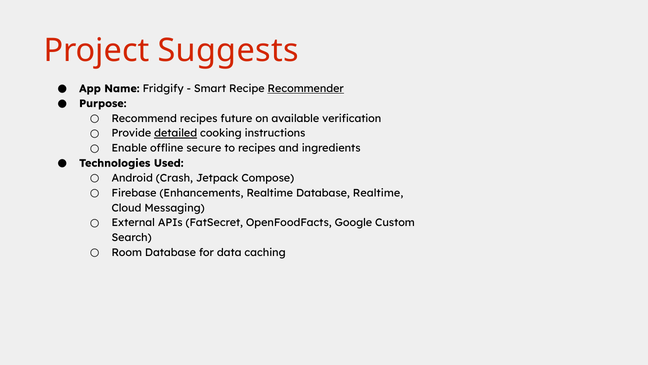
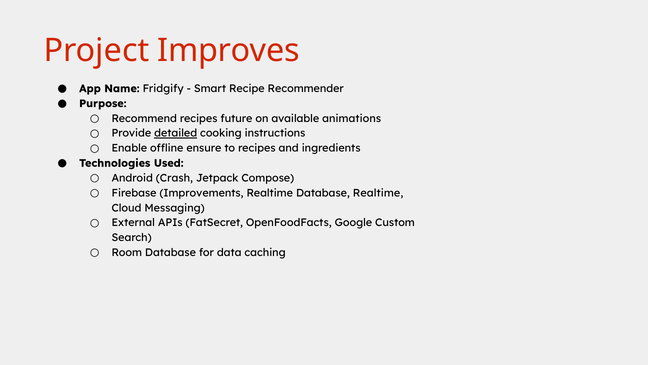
Suggests: Suggests -> Improves (228, 50)
Recommender underline: present -> none (306, 88)
verification: verification -> animations (352, 118)
secure: secure -> ensure (204, 148)
Enhancements: Enhancements -> Improvements (201, 193)
